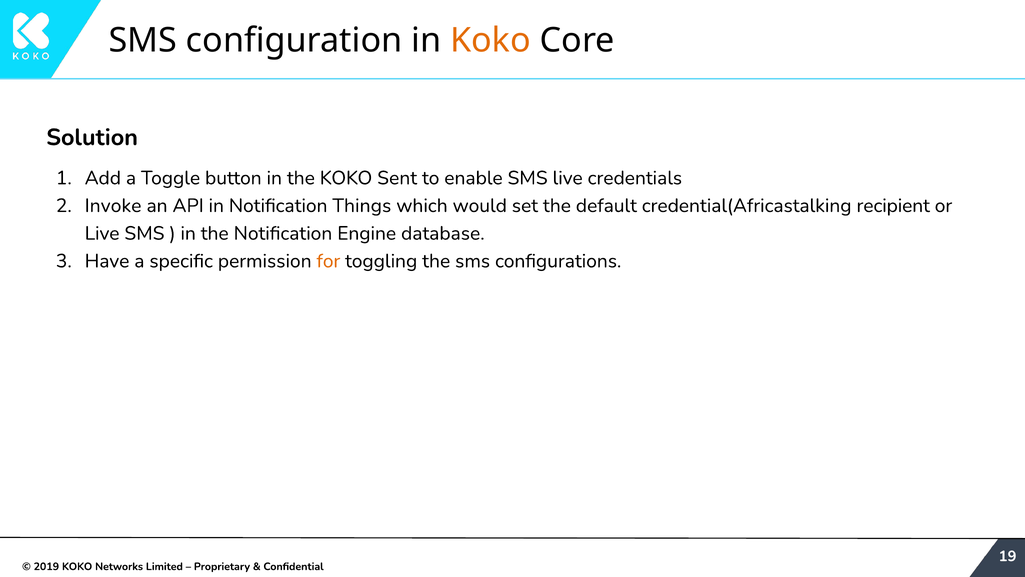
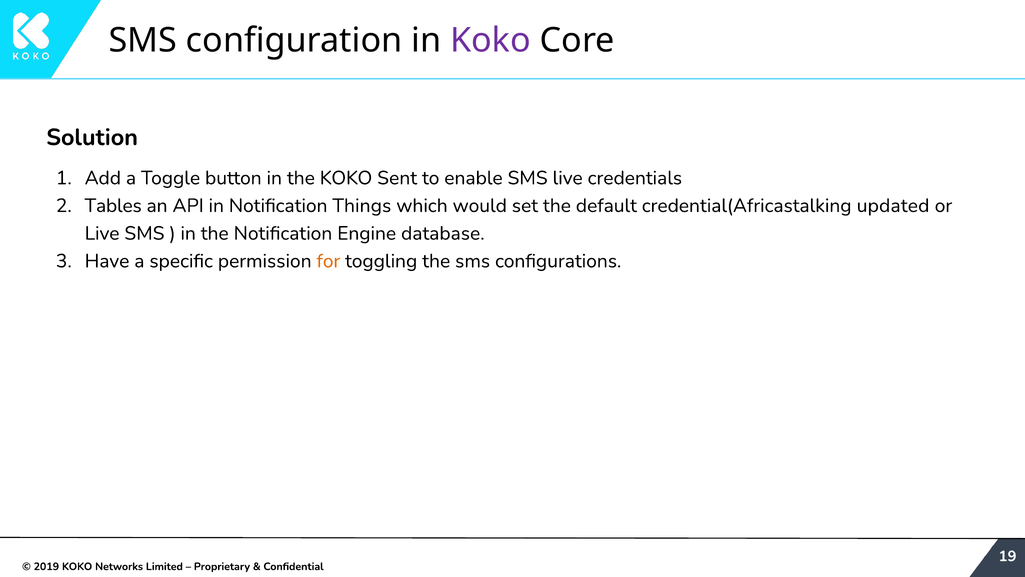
Koko colour: orange -> purple (490, 40)
Invoke: Invoke -> Tables (113, 205)
recipient: recipient -> updated (893, 205)
